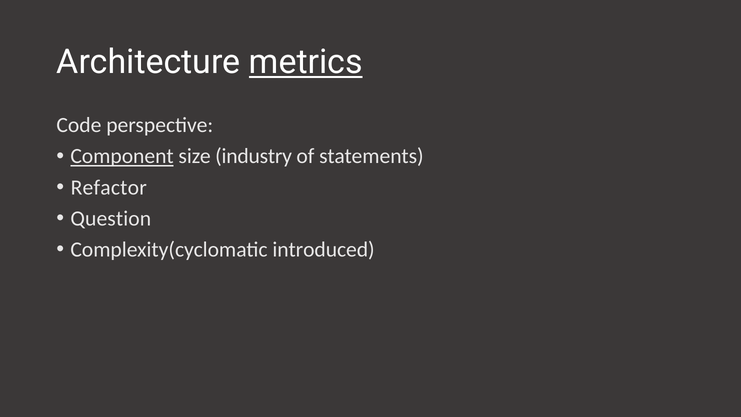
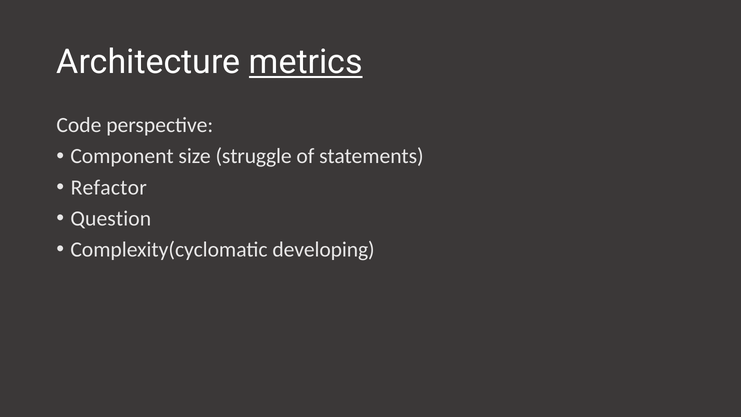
Component underline: present -> none (122, 156)
industry: industry -> struggle (254, 156)
introduced: introduced -> developing (324, 249)
